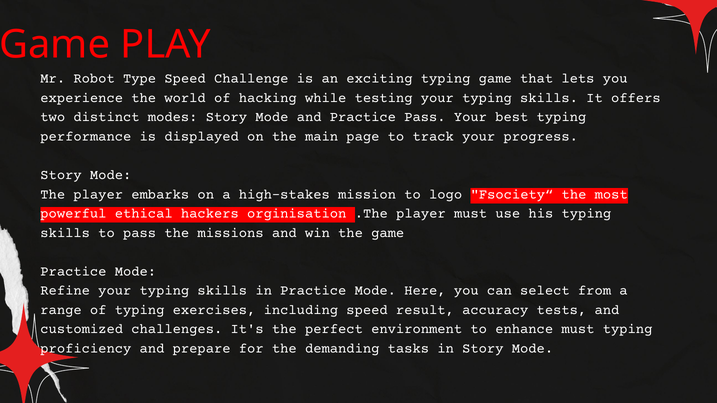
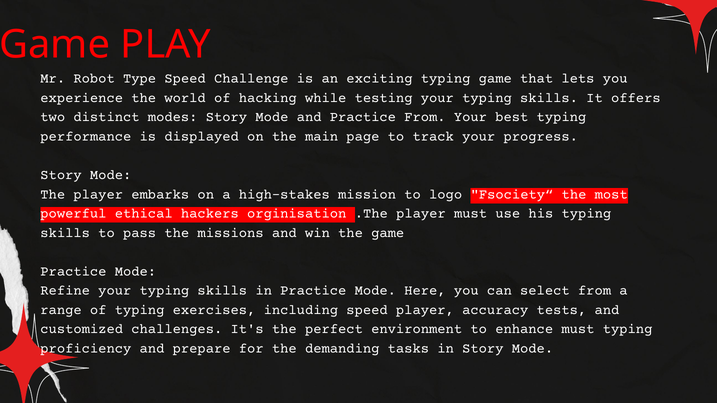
Practice Pass: Pass -> From (425, 117)
speed result: result -> player (425, 310)
